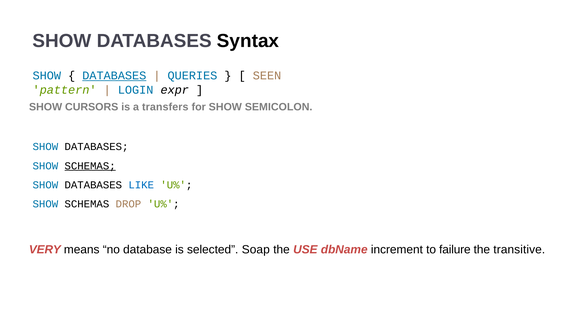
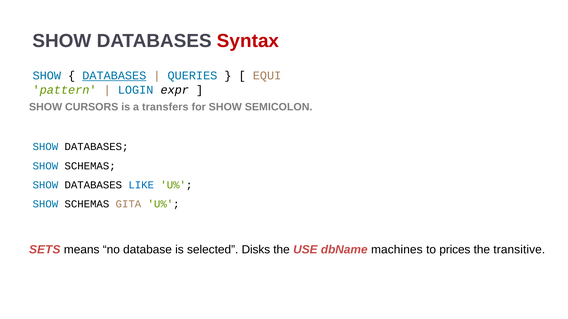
Syntax colour: black -> red (248, 41)
SEEN: SEEN -> EQUI (267, 76)
SCHEMAS underline: present -> none (90, 166)
DROP: DROP -> GITA (128, 204)
VERY: VERY -> SETS (45, 250)
Soap: Soap -> Disks (256, 250)
increment: increment -> machines (397, 250)
failure: failure -> prices (455, 250)
